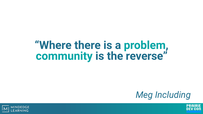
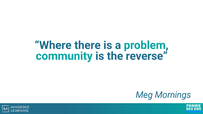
Including: Including -> Mornings (173, 95)
